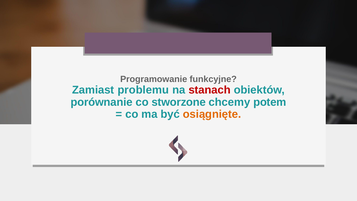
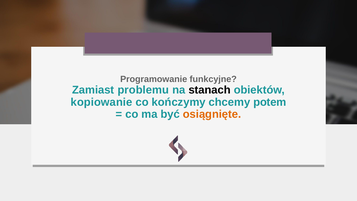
stanach colour: red -> black (210, 90)
porównanie: porównanie -> kopiowanie (102, 102)
stworzone: stworzone -> kończymy (179, 102)
